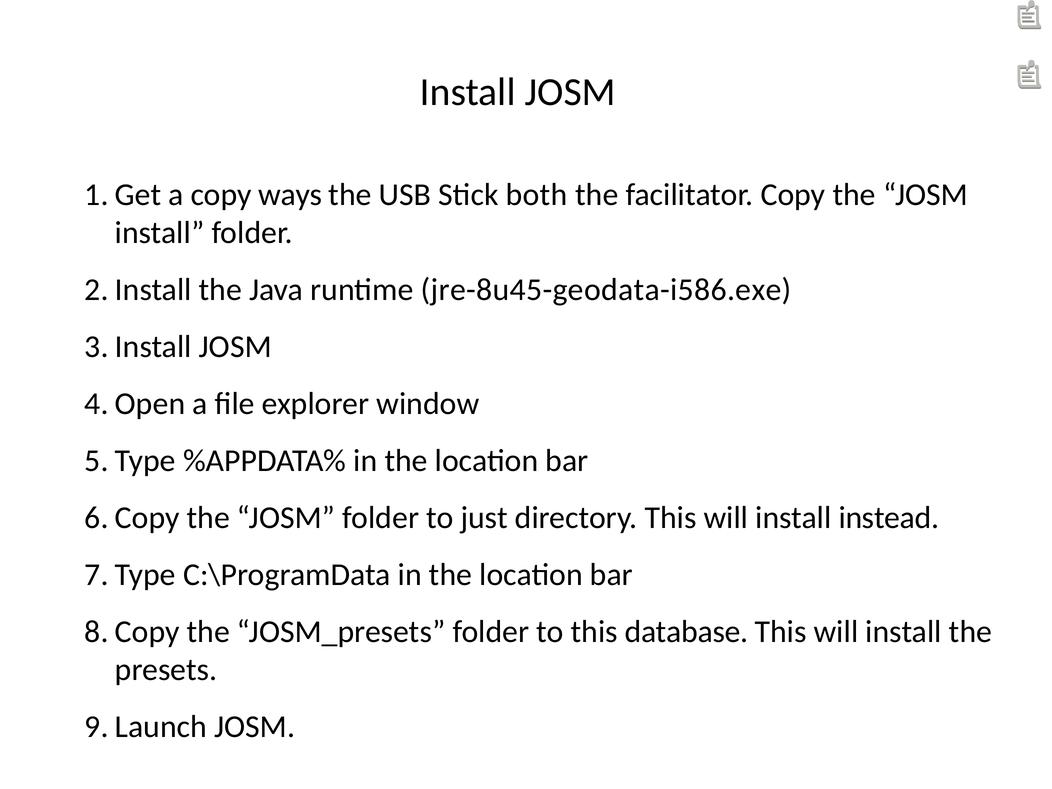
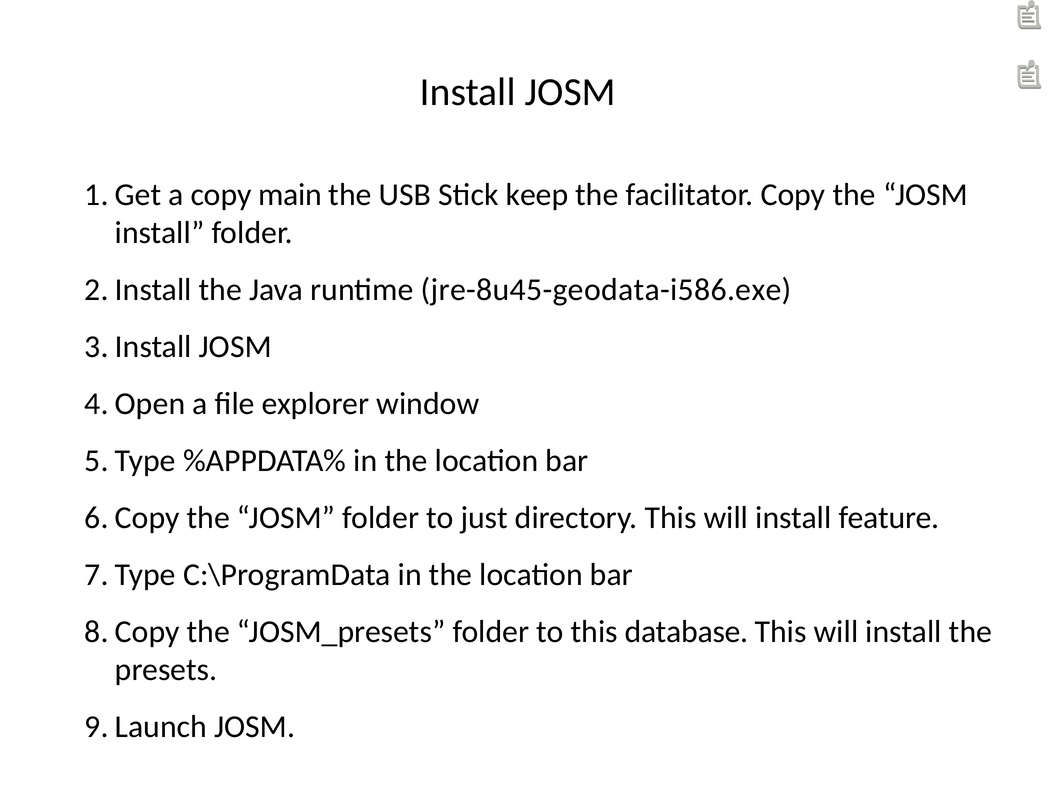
ways: ways -> main (290, 195)
both: both -> keep (537, 195)
instead: instead -> feature (889, 518)
